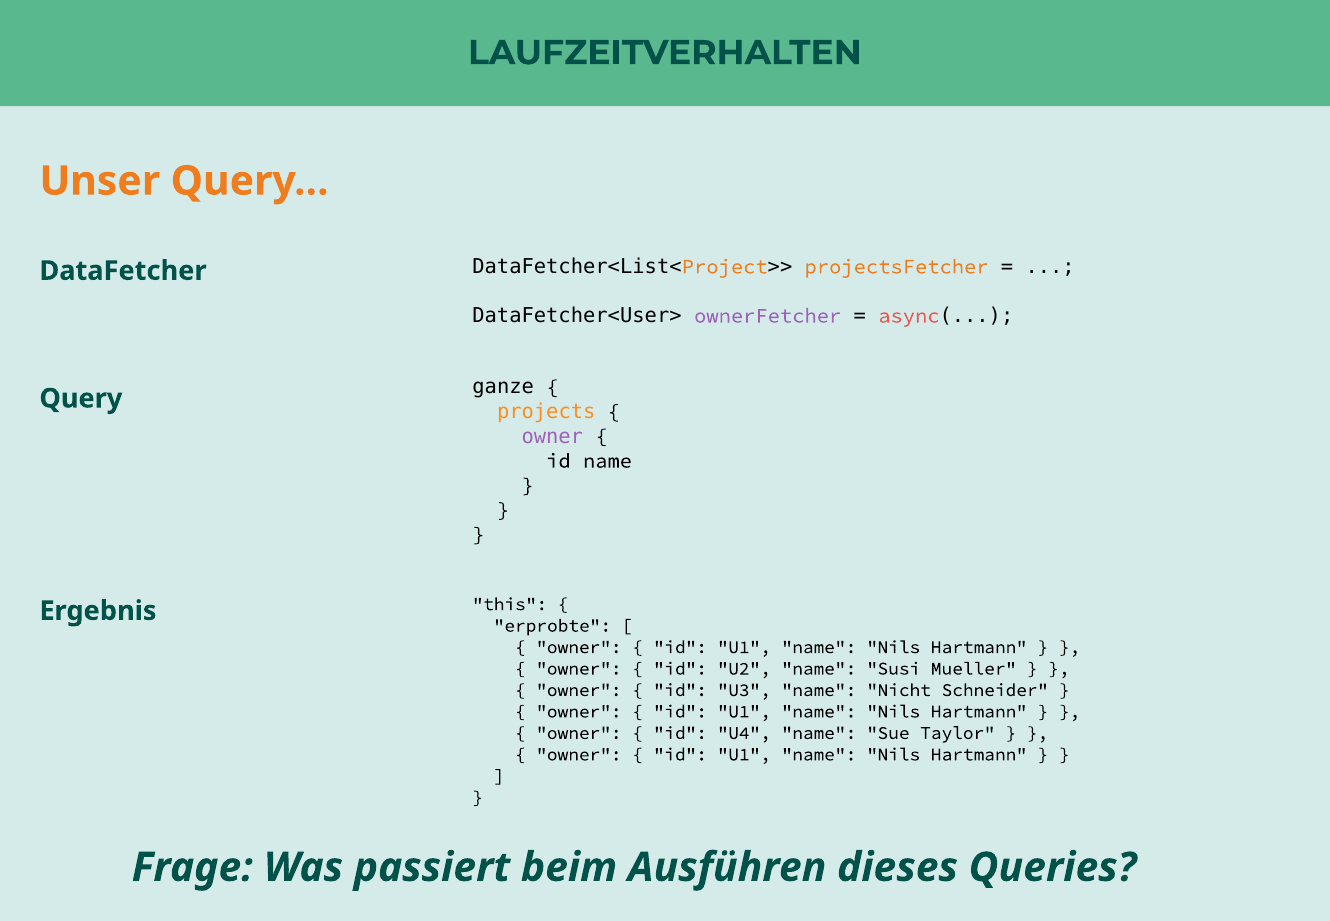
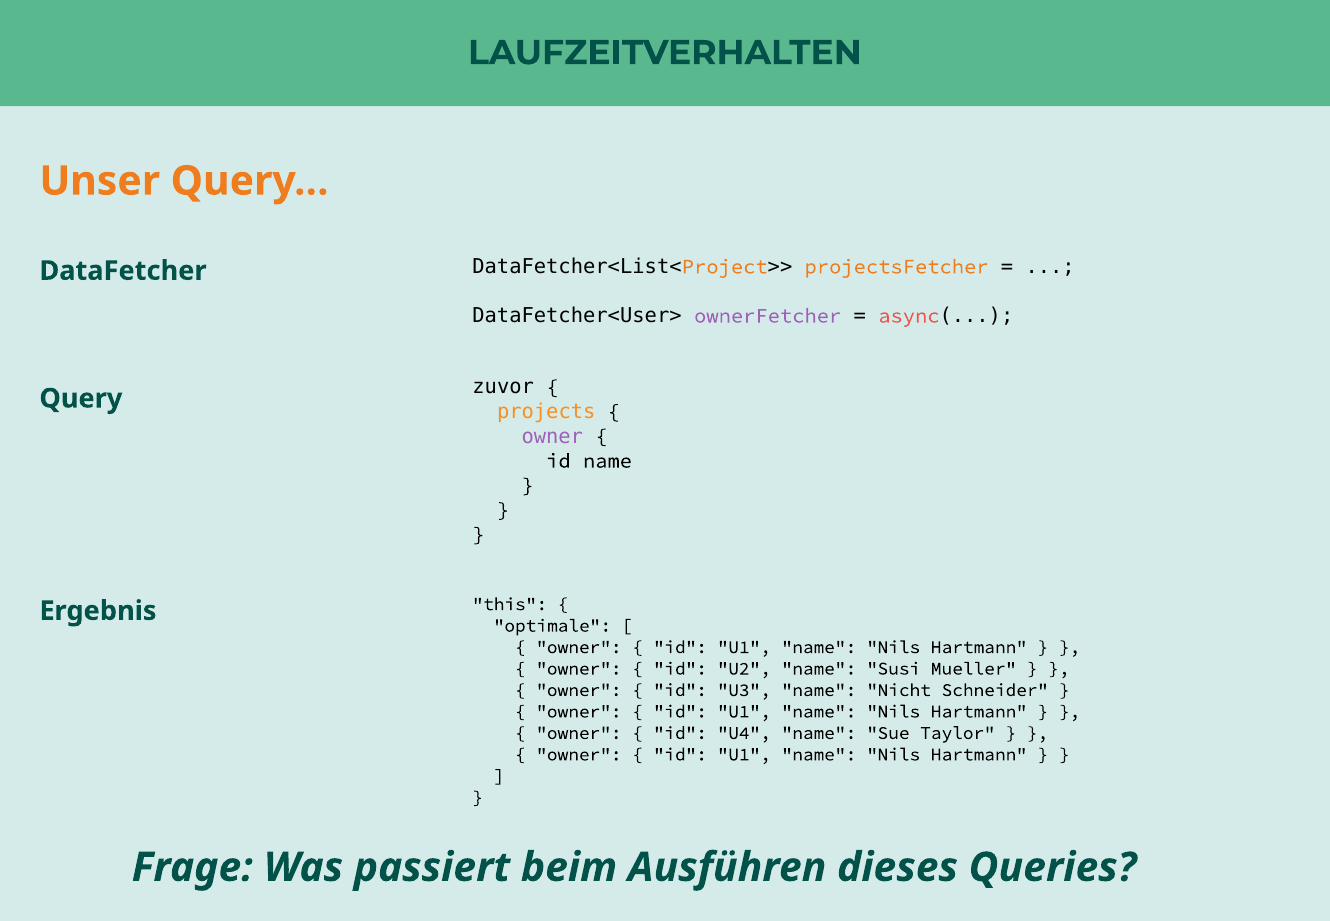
ganze: ganze -> zuvor (503, 387)
erprobte: erprobte -> optimale (552, 626)
